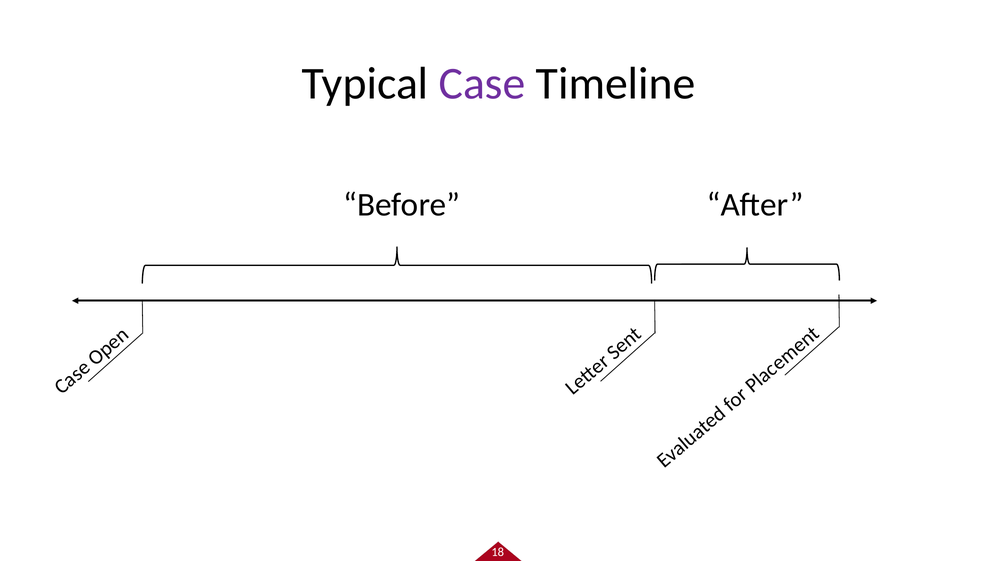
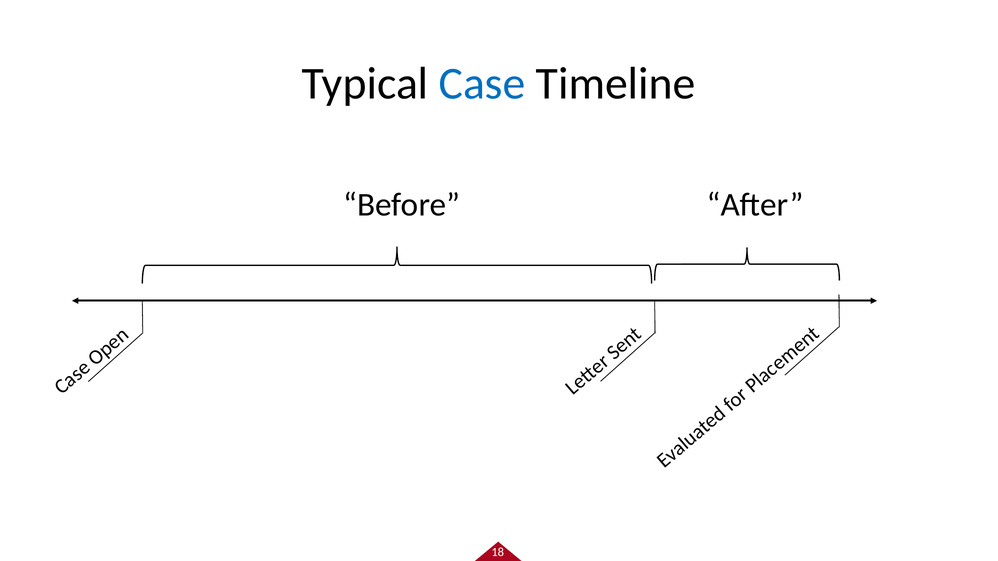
Case colour: purple -> blue (482, 84)
